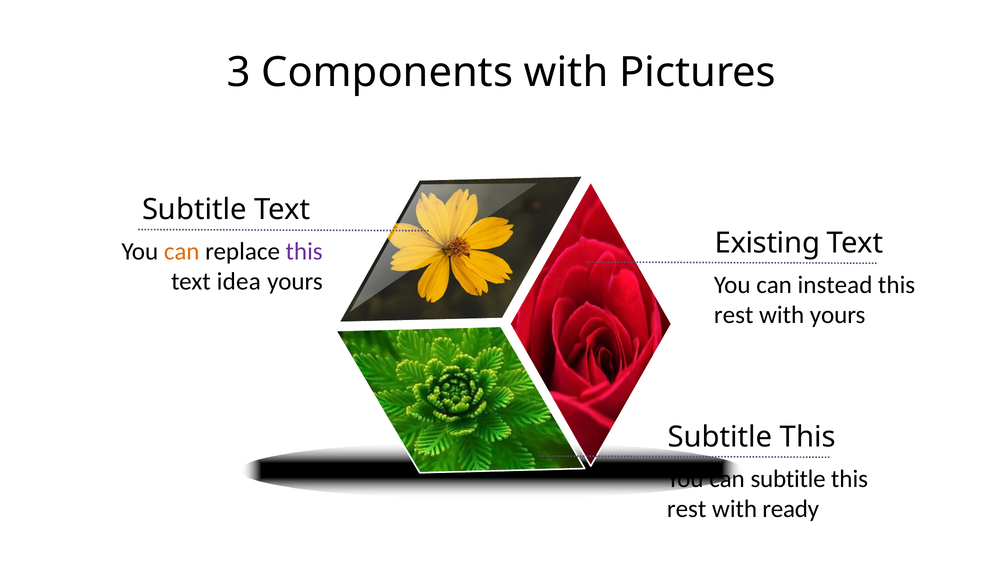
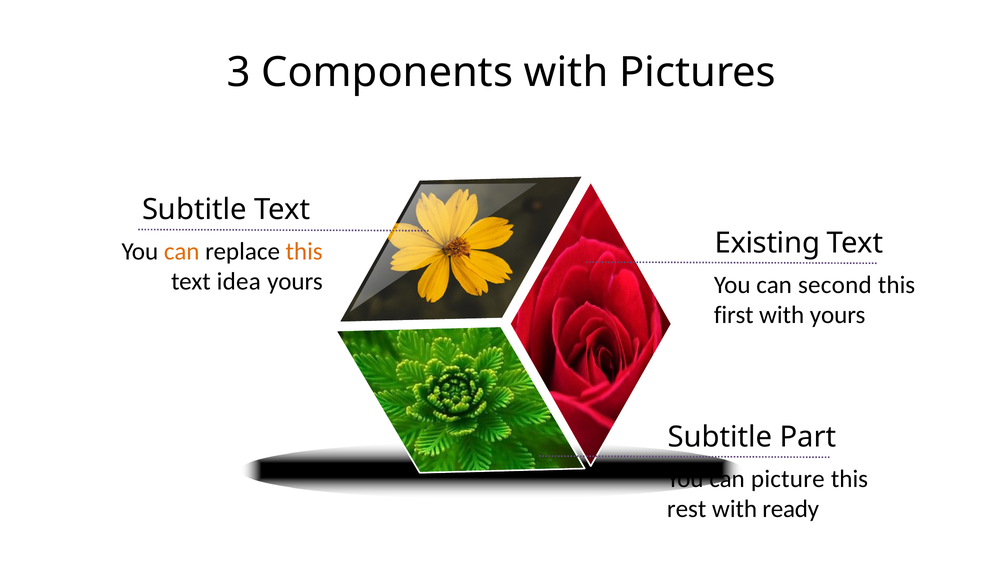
this colour: purple -> orange (304, 252)
instead: instead -> second (835, 285)
rest: rest -> first (734, 315)
This: This -> Part (808, 437)
can subtitle: subtitle -> picture (788, 479)
